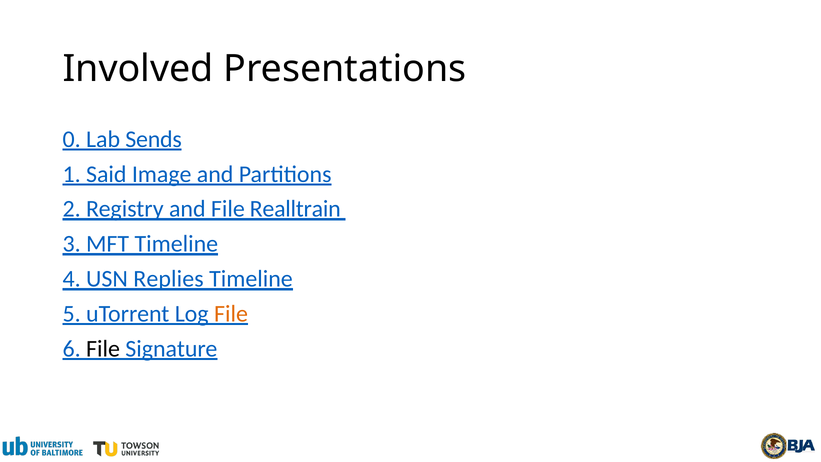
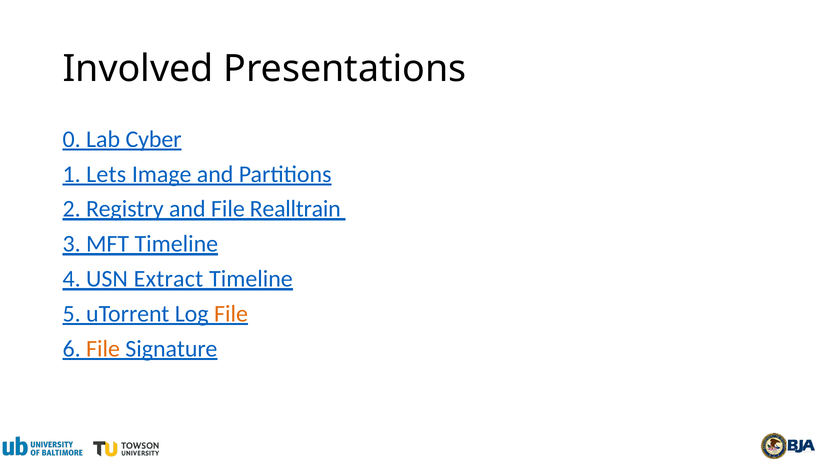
Sends: Sends -> Cyber (154, 139)
Said: Said -> Lets (106, 174)
Replies: Replies -> Extract (168, 279)
File colour: black -> orange (103, 348)
